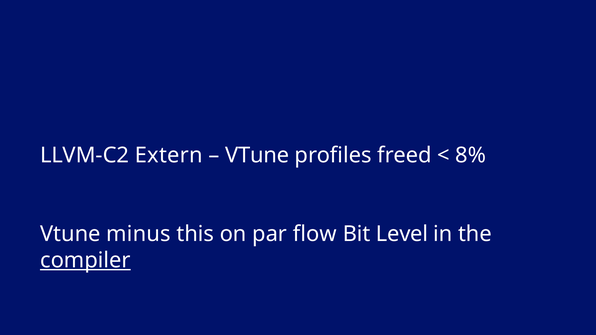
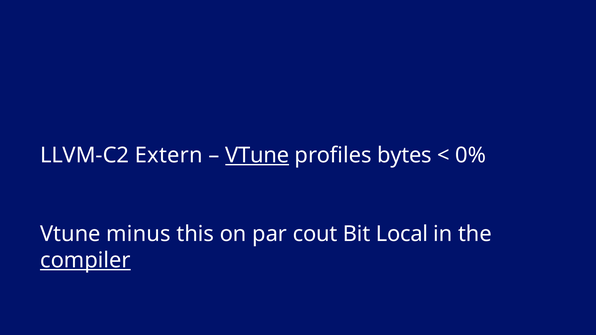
VTune underline: none -> present (257, 155)
freed: freed -> bytes (404, 155)
8%: 8% -> 0% (471, 155)
flow: flow -> cout (315, 234)
Level: Level -> Local (402, 234)
